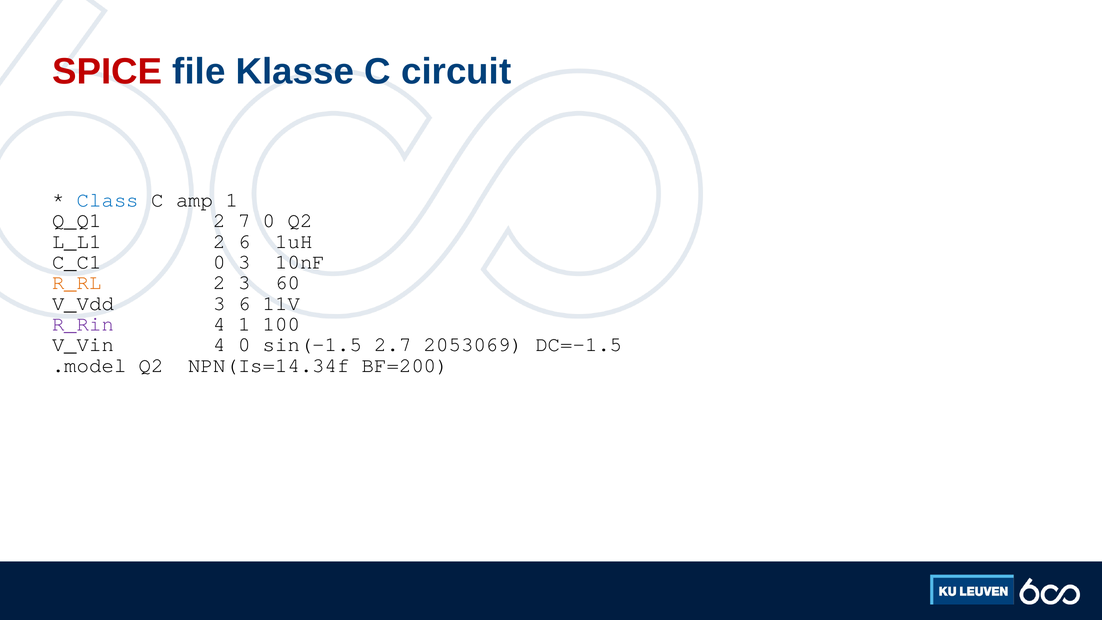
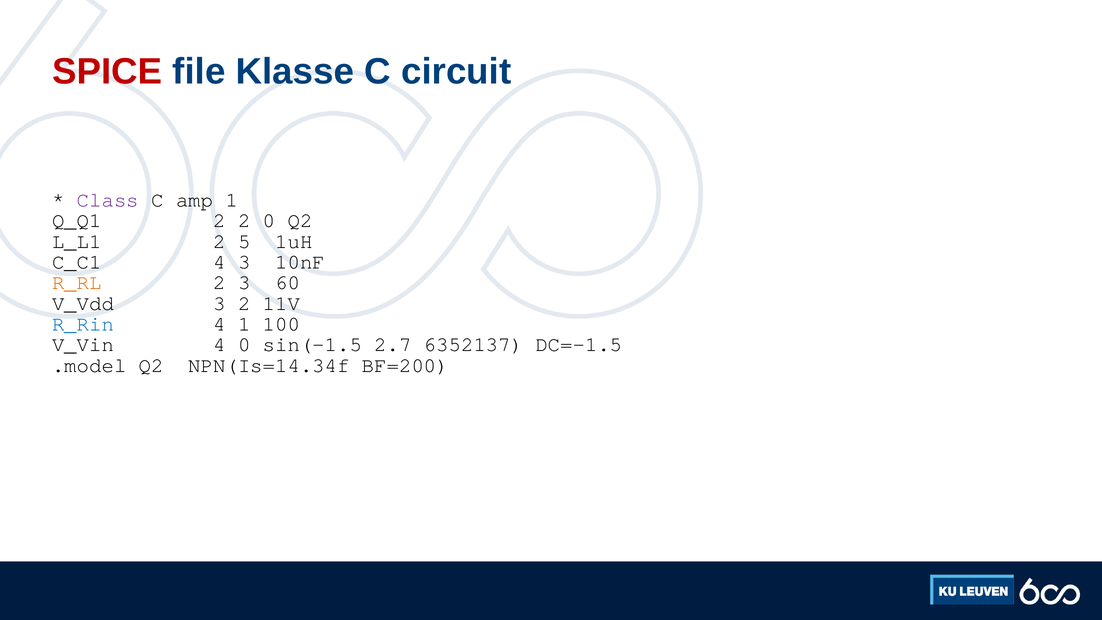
Class colour: blue -> purple (108, 200)
2 7: 7 -> 2 (244, 221)
2 6: 6 -> 5 (244, 241)
C_C1 0: 0 -> 4 (219, 262)
3 6: 6 -> 2 (244, 303)
R_Rin colour: purple -> blue (83, 324)
2053069: 2053069 -> 6352137 (474, 345)
